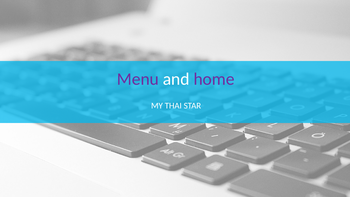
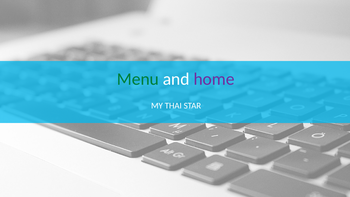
Menu colour: purple -> green (138, 79)
